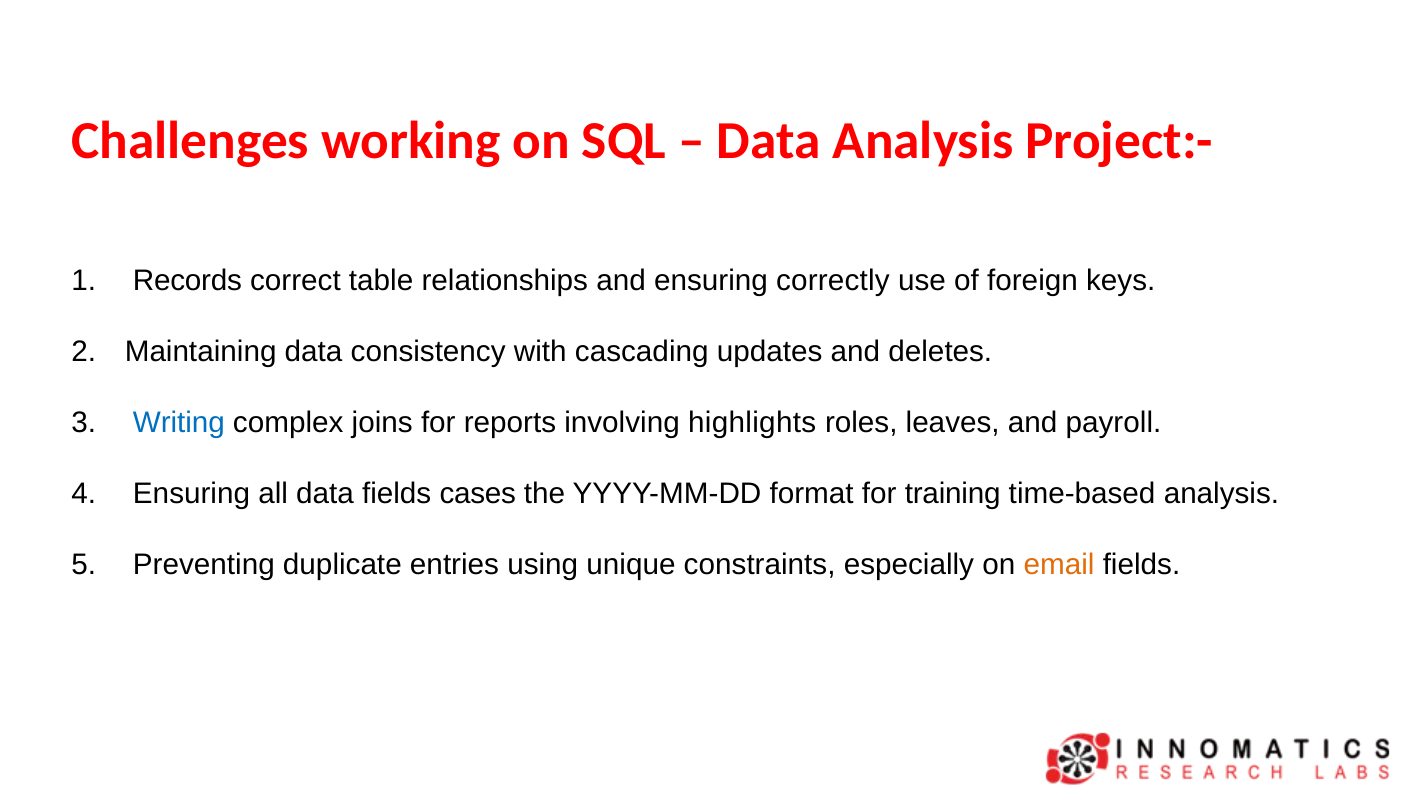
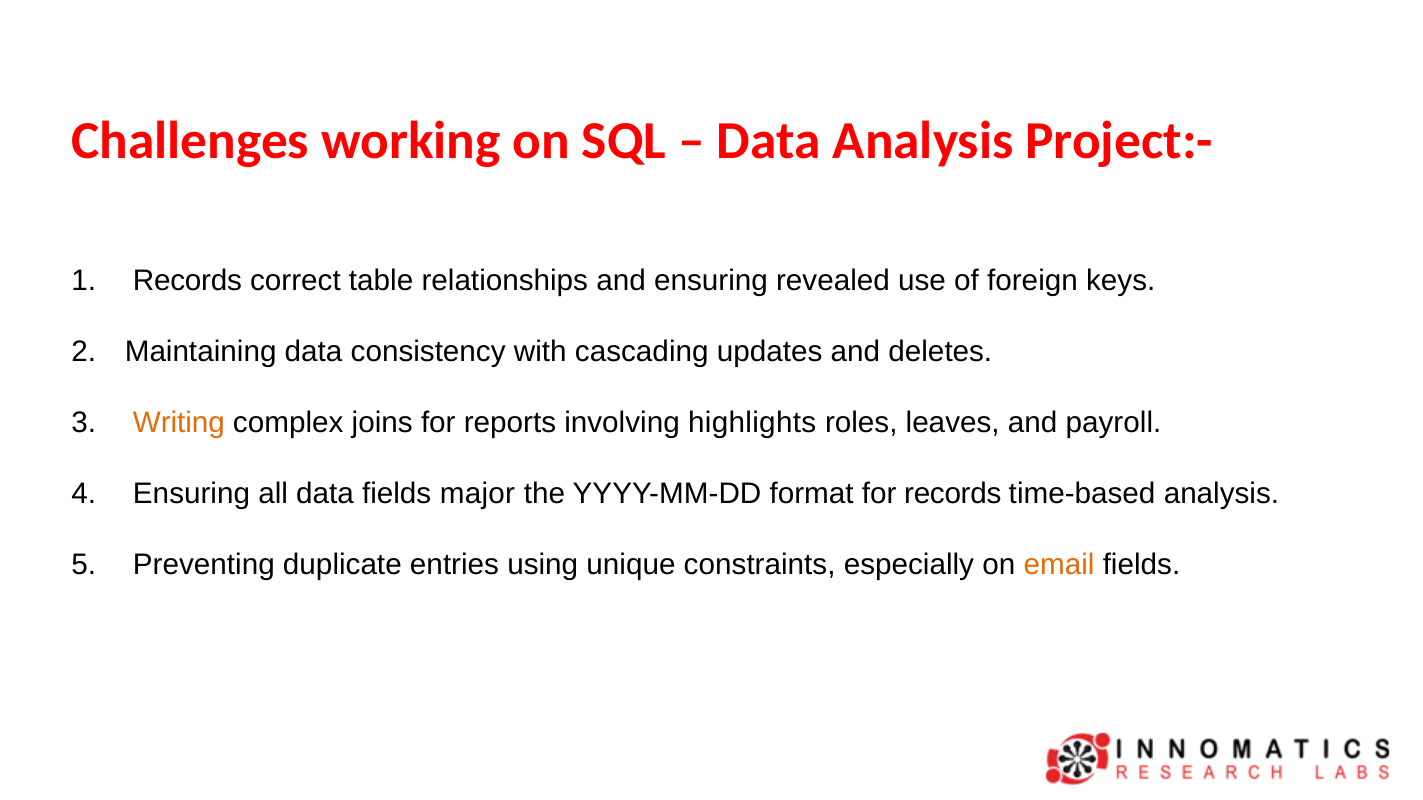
correctly: correctly -> revealed (833, 280)
Writing colour: blue -> orange (179, 423)
cases: cases -> major (477, 494)
for training: training -> records (953, 494)
